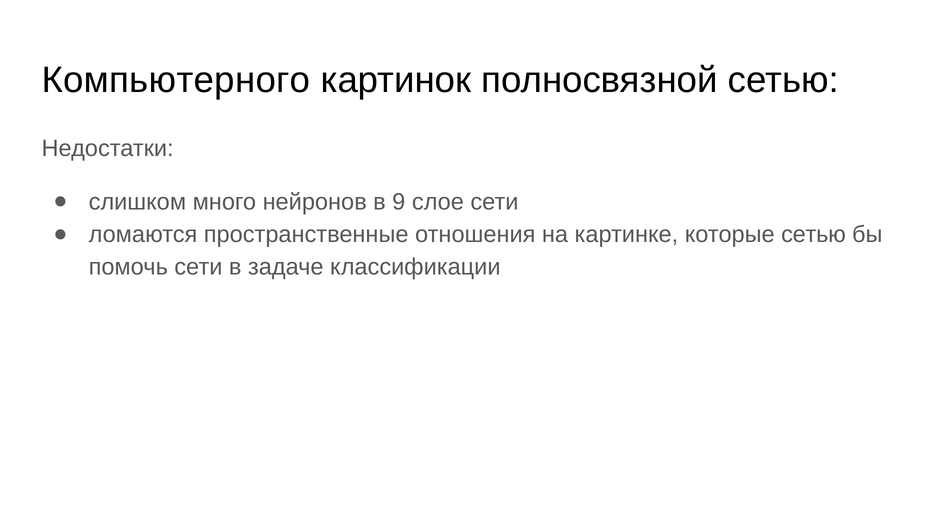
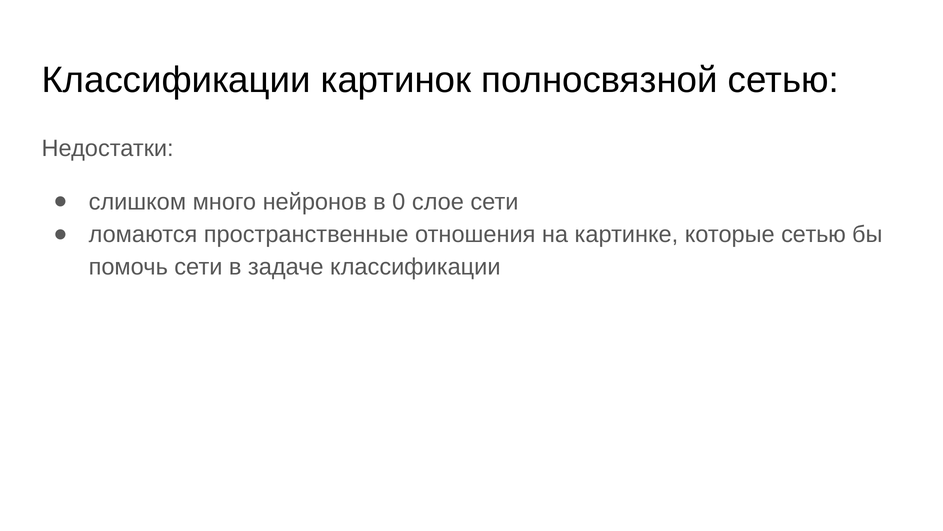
Компьютерного: Компьютерного -> Классификации (176, 80)
9: 9 -> 0 (399, 202)
